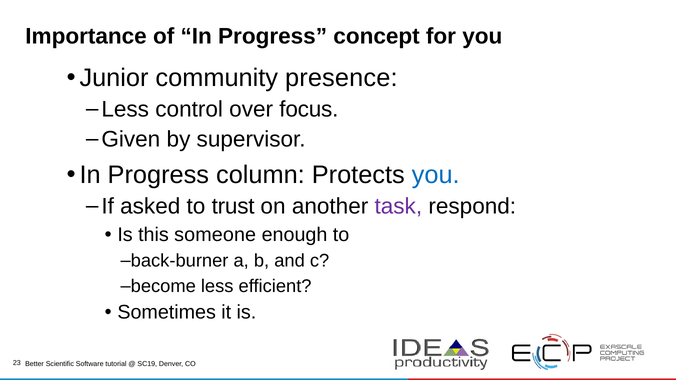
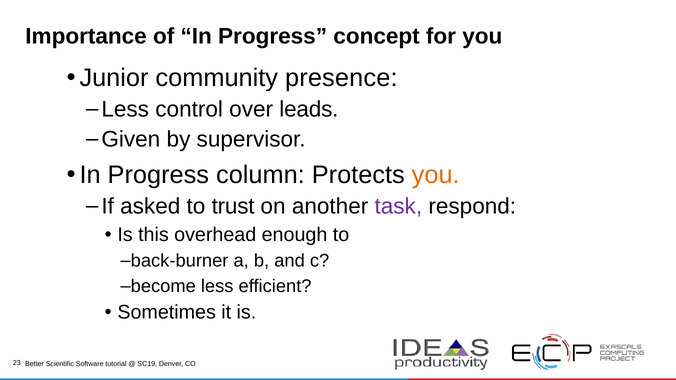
focus: focus -> leads (309, 109)
you colour: blue -> orange (436, 175)
someone: someone -> overhead (215, 235)
